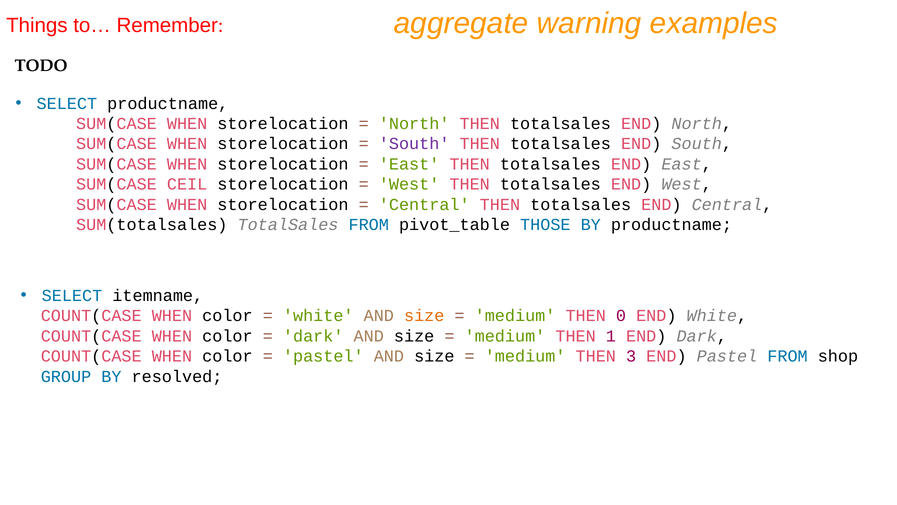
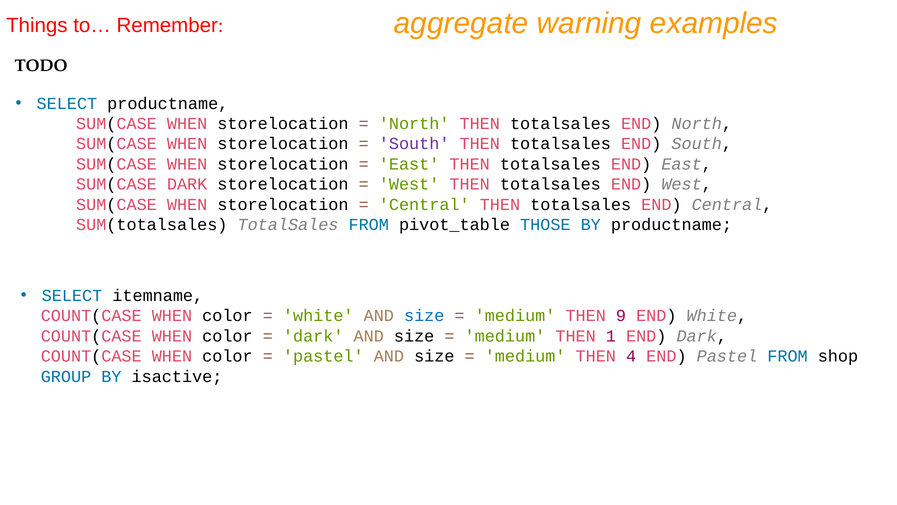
SUM(CASE CEIL: CEIL -> DARK (187, 184)
size colour: orange -> blue (424, 316)
0: 0 -> 9 (621, 316)
3: 3 -> 4 (631, 356)
resolved: resolved -> isactive (177, 376)
